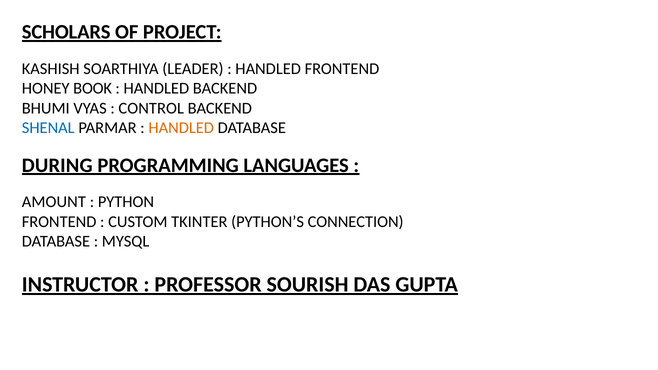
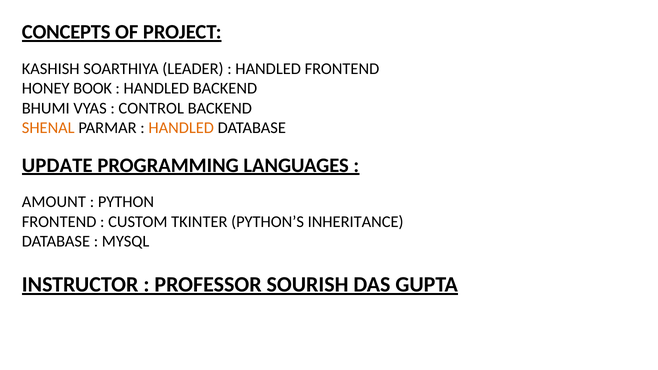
SCHOLARS: SCHOLARS -> CONCEPTS (66, 32)
SHENAL colour: blue -> orange (48, 128)
DURING: DURING -> UPDATE (57, 165)
CONNECTION: CONNECTION -> INHERITANCE (356, 222)
